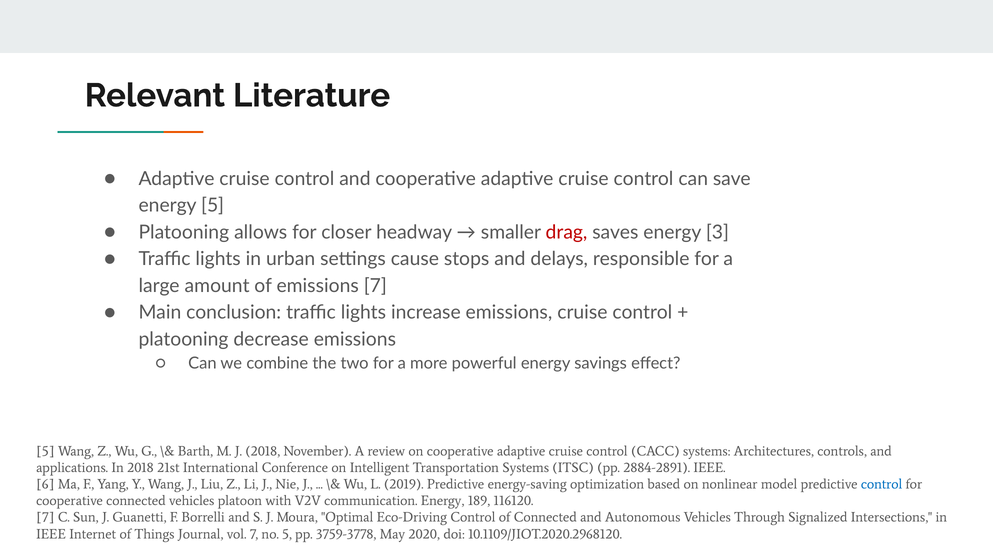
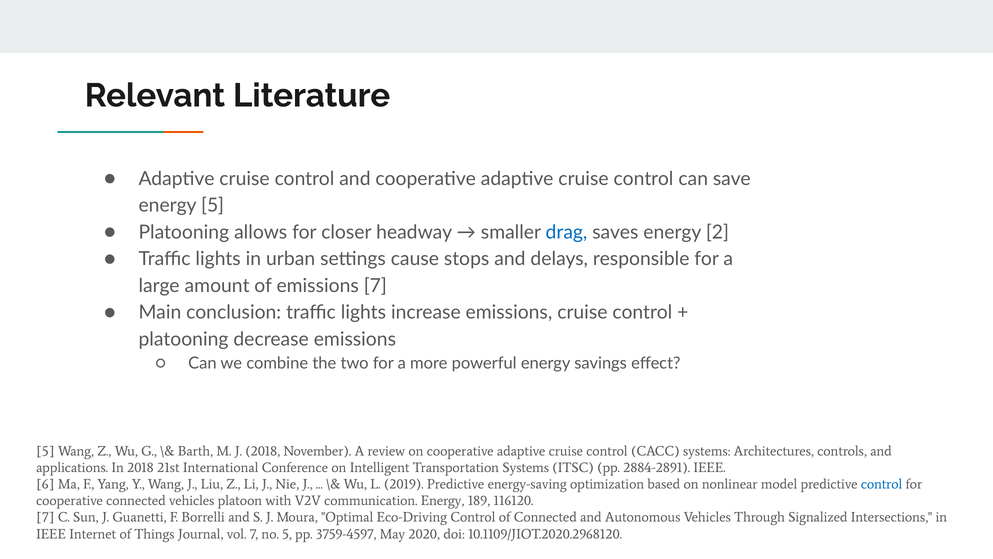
drag colour: red -> blue (566, 232)
3: 3 -> 2 (717, 232)
3759-3778: 3759-3778 -> 3759-4597 (346, 534)
